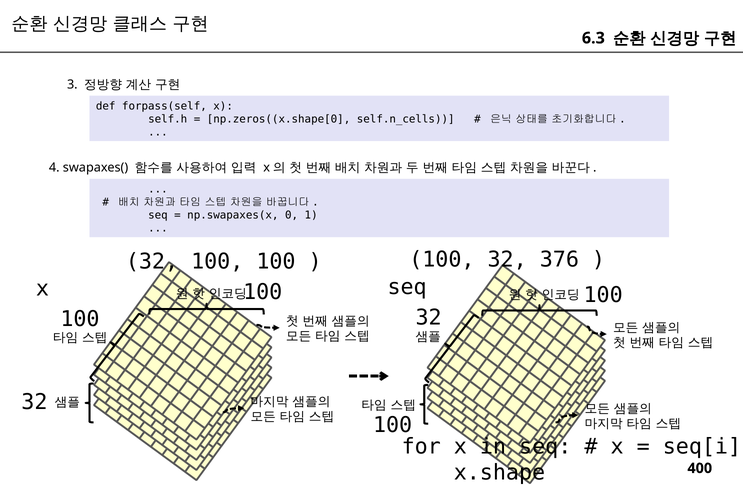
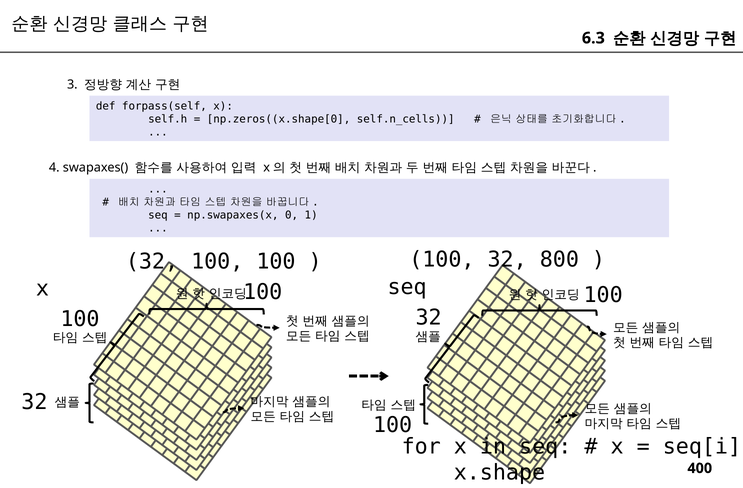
376: 376 -> 800 (559, 259)
